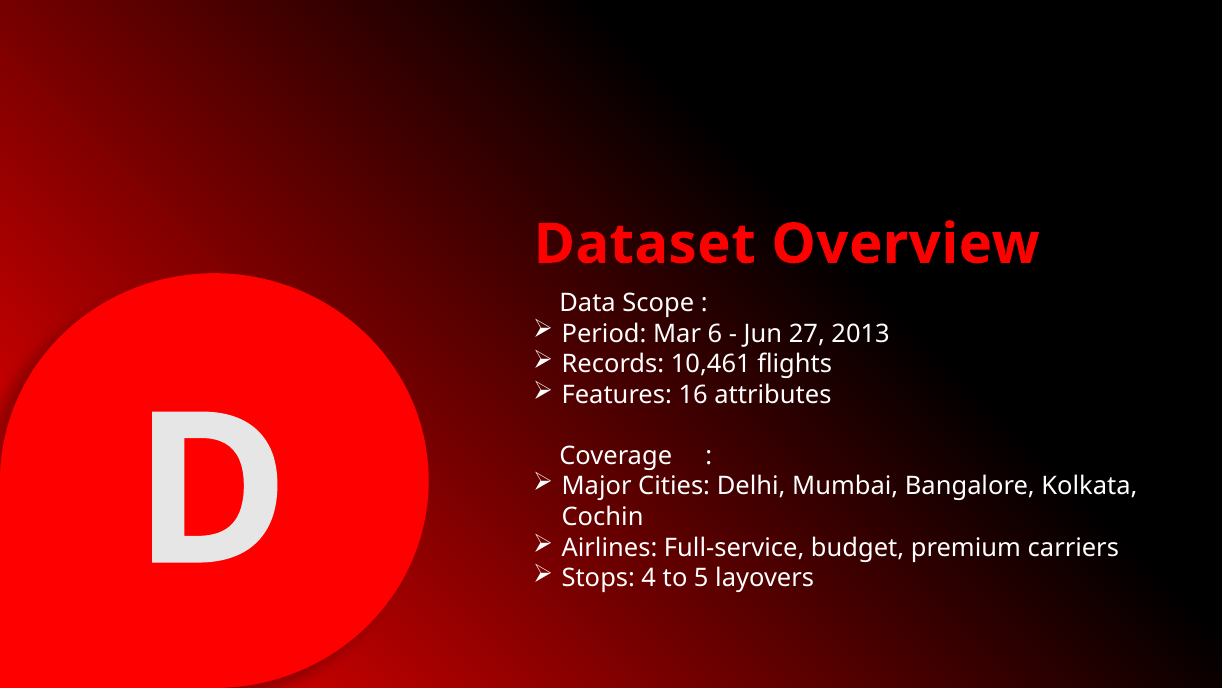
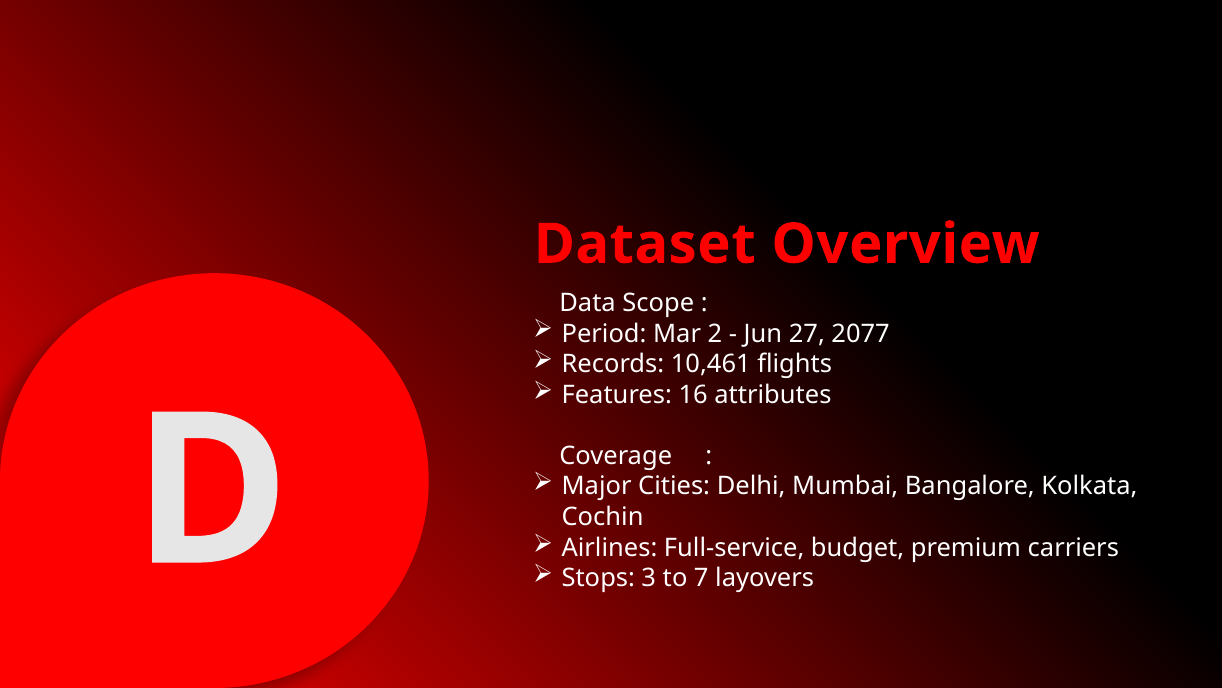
6: 6 -> 2 (715, 333)
2013: 2013 -> 2077 (861, 333)
4: 4 -> 3 (649, 578)
5: 5 -> 7 (701, 578)
